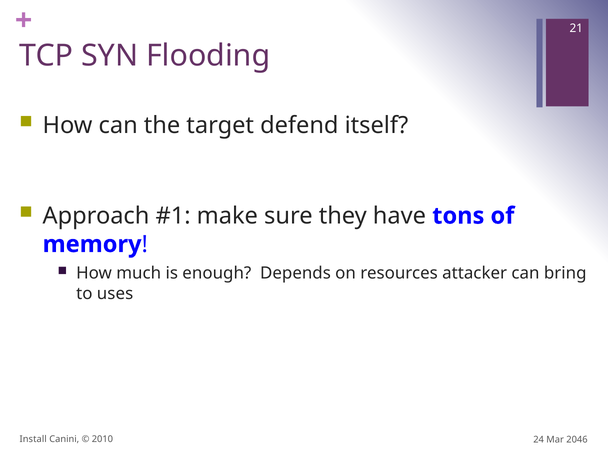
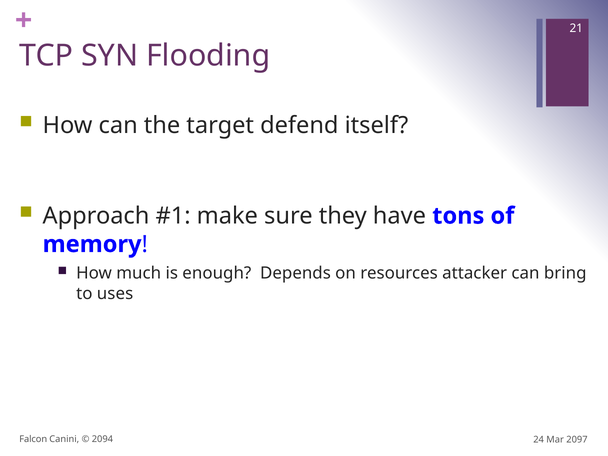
Install: Install -> Falcon (33, 439)
2010: 2010 -> 2094 (102, 439)
2046: 2046 -> 2097 (577, 440)
